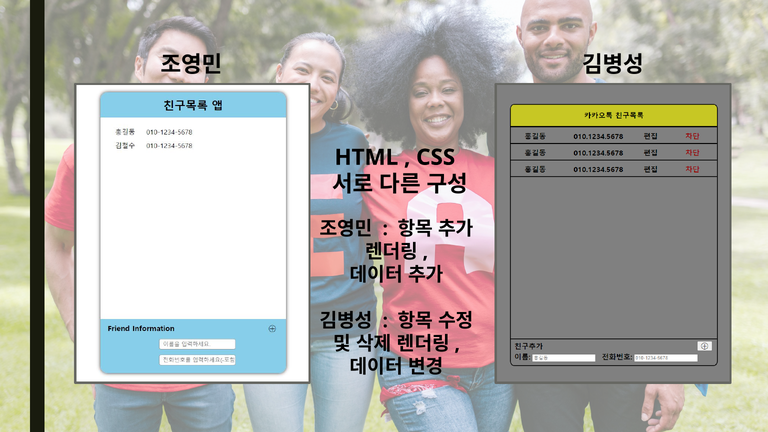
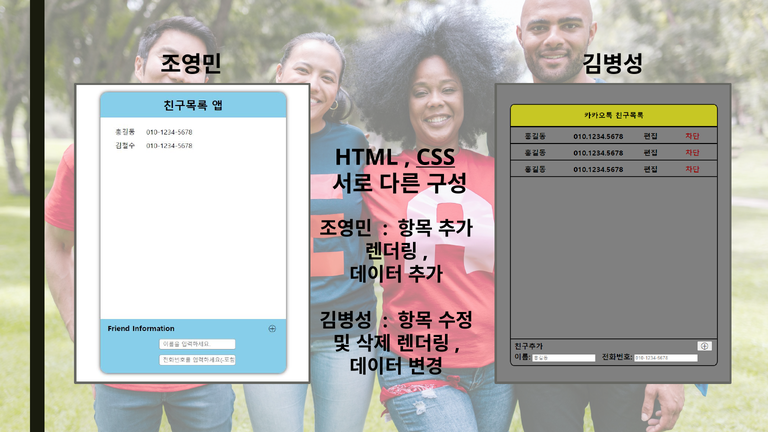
CSS underline: none -> present (436, 157)
